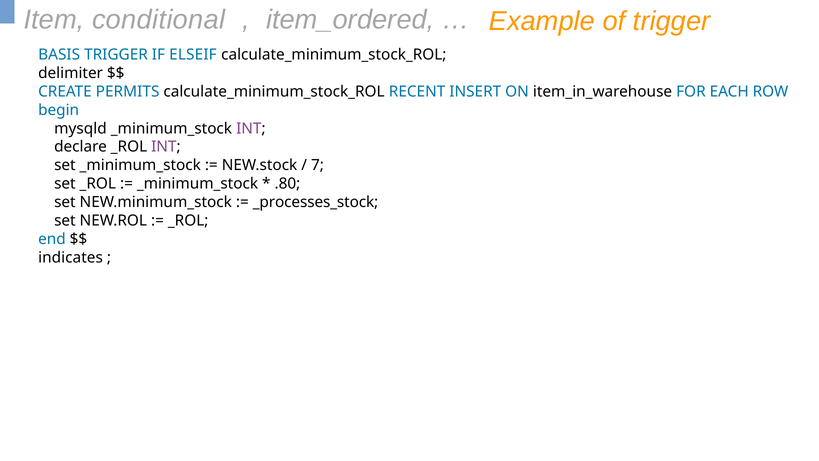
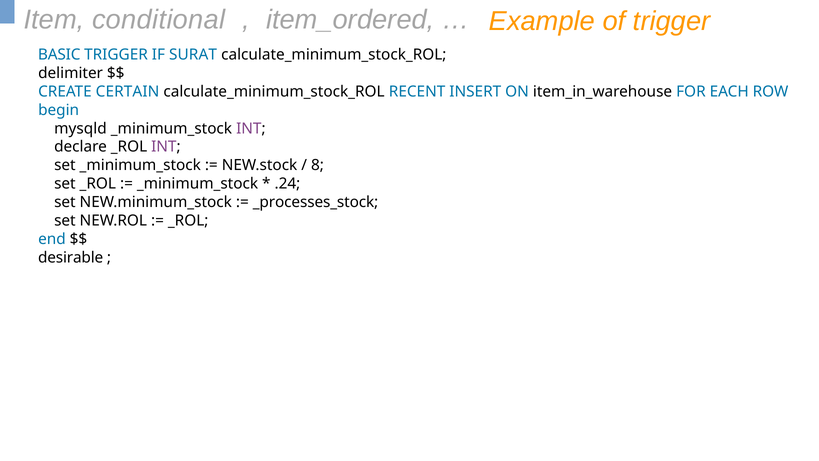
BASIS: BASIS -> BASIC (59, 55)
ELSEIF: ELSEIF -> SURAT (193, 55)
PERMITS: PERMITS -> CERTAIN (128, 92)
7: 7 -> 8 (317, 165)
.80: .80 -> .24 (287, 184)
indicates: indicates -> desirable (71, 257)
